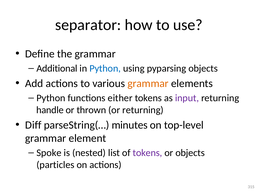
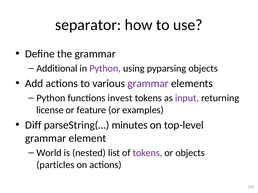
Python colour: blue -> purple (105, 69)
grammar colour: orange -> purple (148, 84)
either: either -> invest (120, 98)
handle: handle -> license (50, 110)
thrown: thrown -> feature (91, 110)
or returning: returning -> examples (143, 110)
Spoke: Spoke -> World (49, 153)
